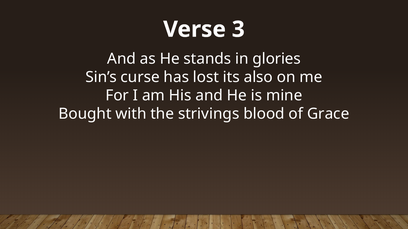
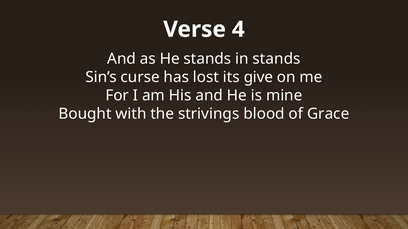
3: 3 -> 4 (238, 29)
in glories: glories -> stands (277, 59)
also: also -> give (258, 77)
